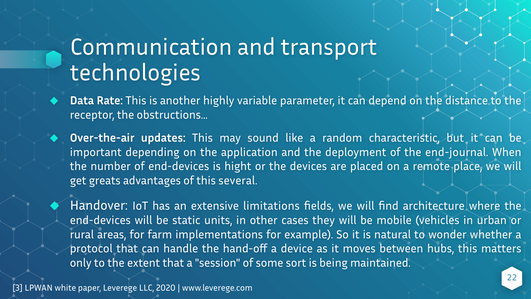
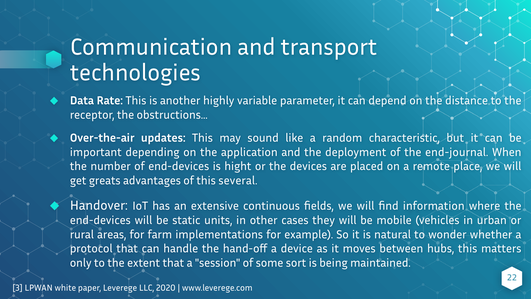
limitations: limitations -> continuous (272, 206)
architecture: architecture -> information (434, 206)
